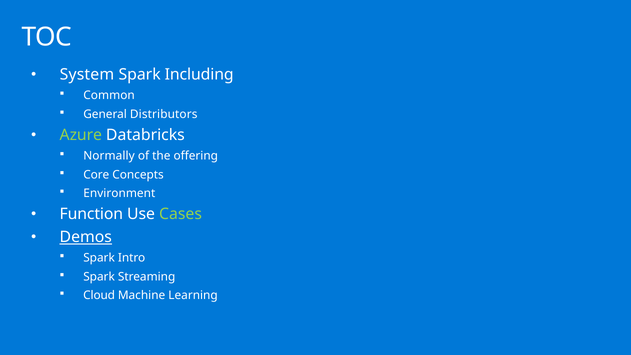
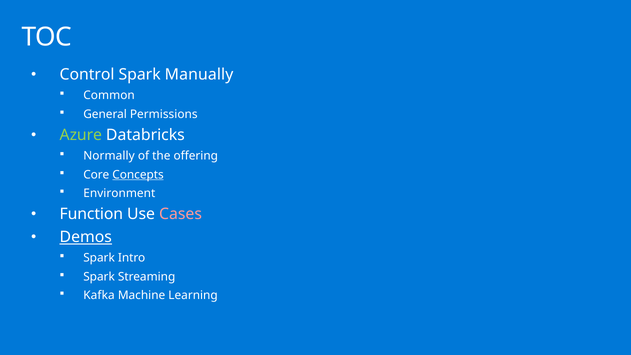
System: System -> Control (87, 75)
Including: Including -> Manually (199, 75)
Distributors: Distributors -> Permissions (164, 114)
Concepts underline: none -> present (138, 175)
Cases colour: light green -> pink (181, 214)
Cloud: Cloud -> Kafka (99, 295)
